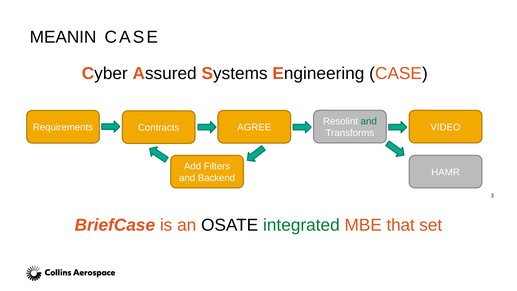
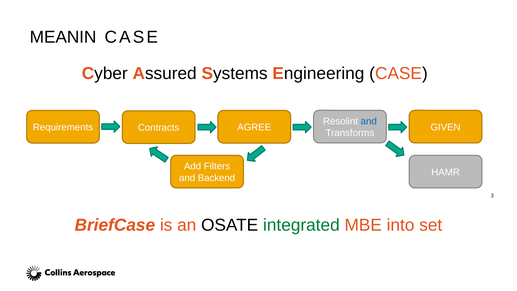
and colour: green -> blue (369, 121)
VIDEO: VIDEO -> GIVEN (446, 127)
that: that -> into (401, 225)
